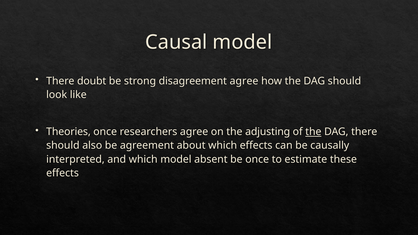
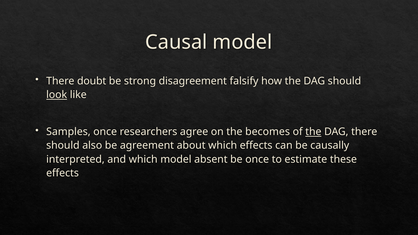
disagreement agree: agree -> falsify (244, 81)
look underline: none -> present (57, 95)
Theories: Theories -> Samples (68, 132)
adjusting: adjusting -> becomes (268, 132)
